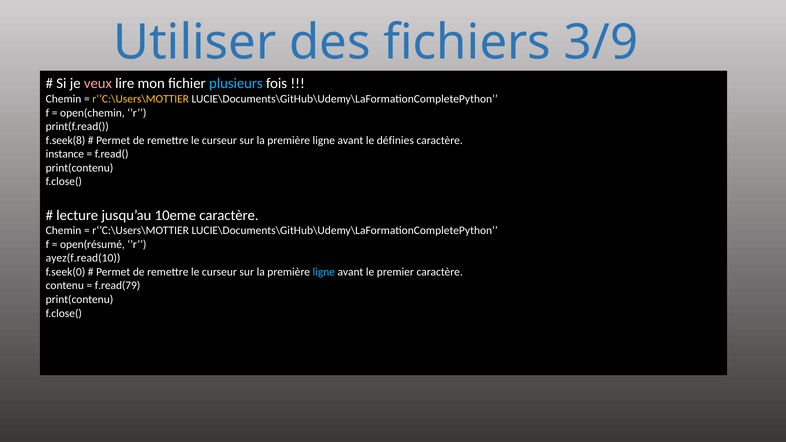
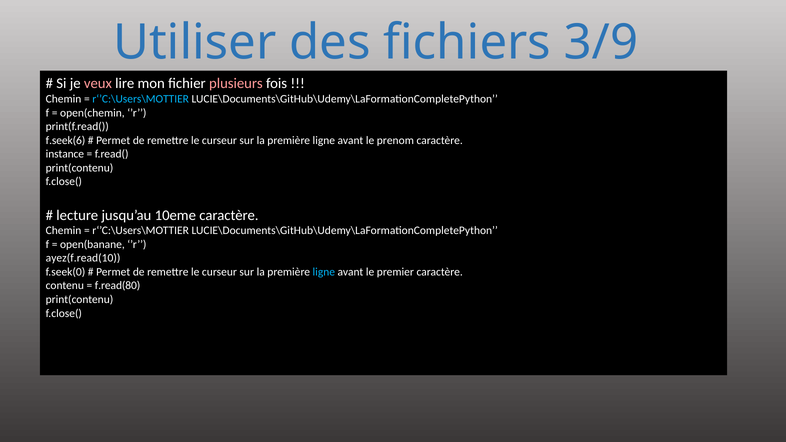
plusieurs colour: light blue -> pink (236, 84)
r‘’C:\Users\MOTTIER colour: yellow -> light blue (141, 99)
f.seek(8: f.seek(8 -> f.seek(6 (66, 140)
définies: définies -> prenom (395, 140)
open(résumé: open(résumé -> open(banane (92, 245)
f.read(79: f.read(79 -> f.read(80 (118, 286)
